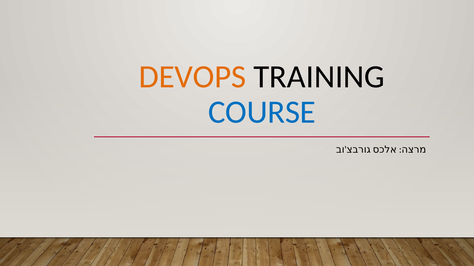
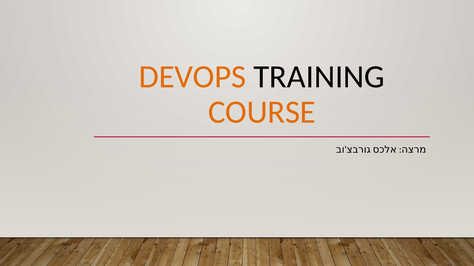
COURSE colour: blue -> orange (262, 112)
